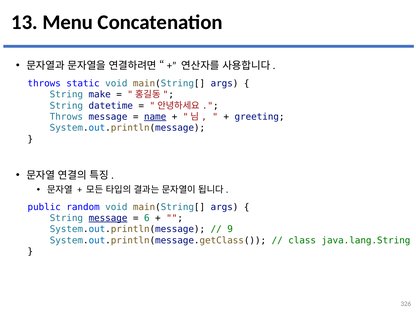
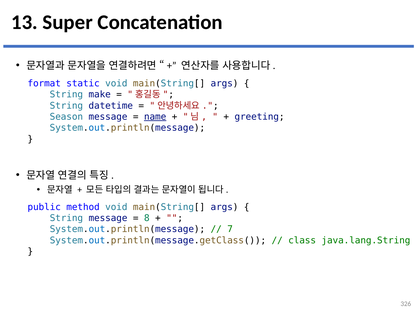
Menu: Menu -> Super (68, 22)
throws: throws -> format (44, 84)
Throws: Throws -> Season (66, 117)
random: random -> method (83, 207)
message underline: present -> none (108, 218)
6: 6 -> 8 (147, 218)
9: 9 -> 7 (230, 229)
